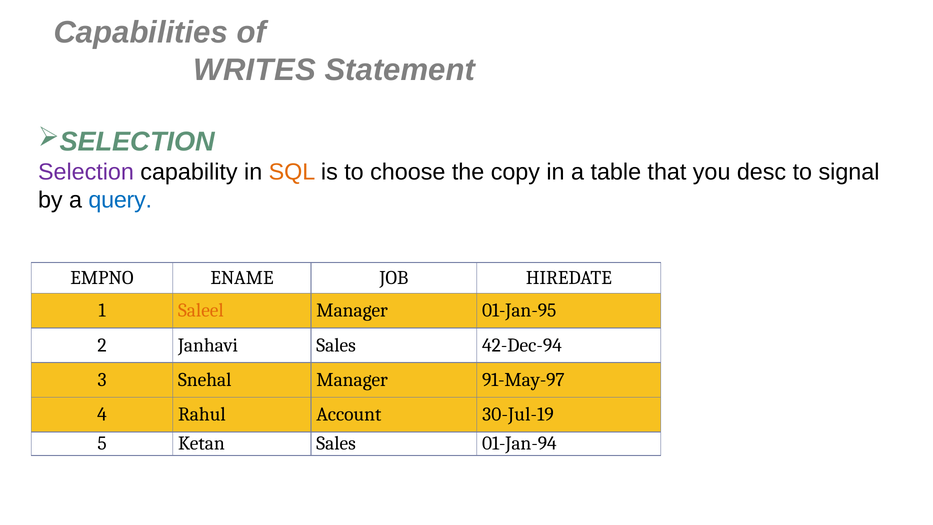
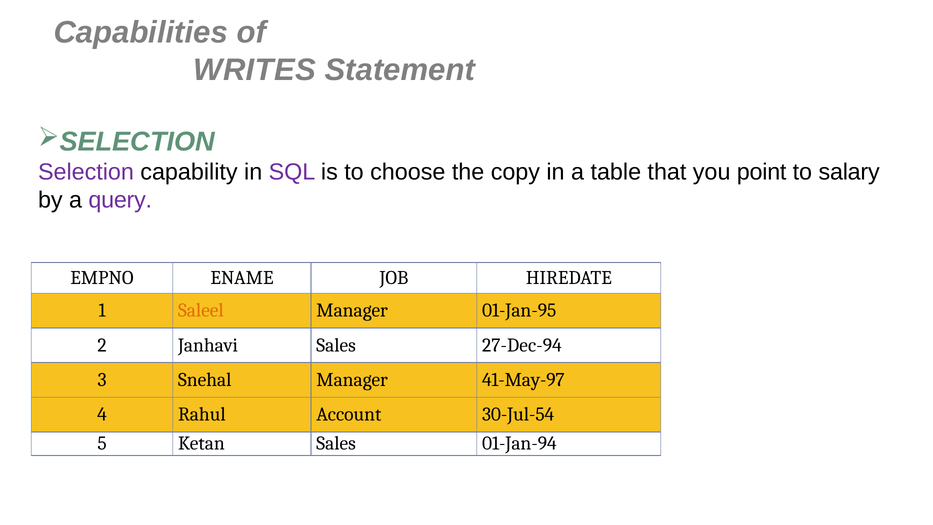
SQL colour: orange -> purple (292, 172)
desc: desc -> point (762, 172)
signal: signal -> salary (849, 172)
query colour: blue -> purple (120, 200)
42-Dec-94: 42-Dec-94 -> 27-Dec-94 (522, 345)
91-May-97: 91-May-97 -> 41-May-97 (523, 380)
30-Jul-19: 30-Jul-19 -> 30-Jul-54 (518, 414)
